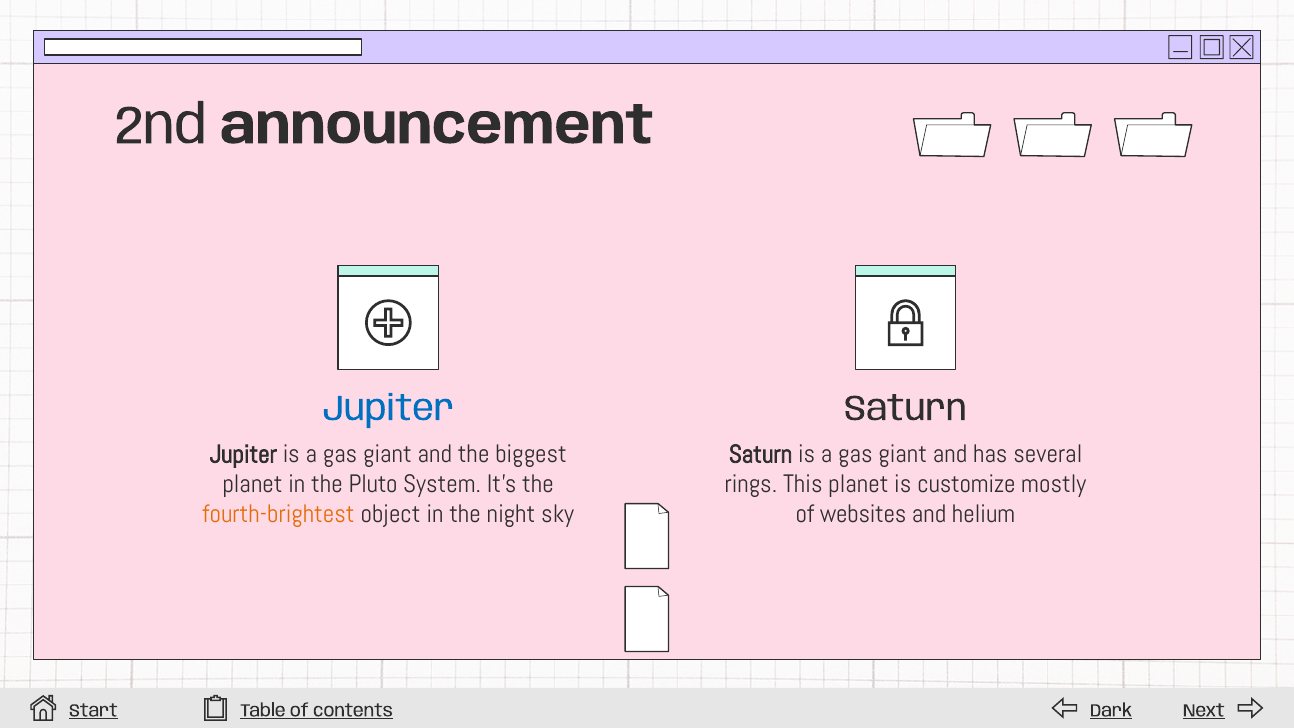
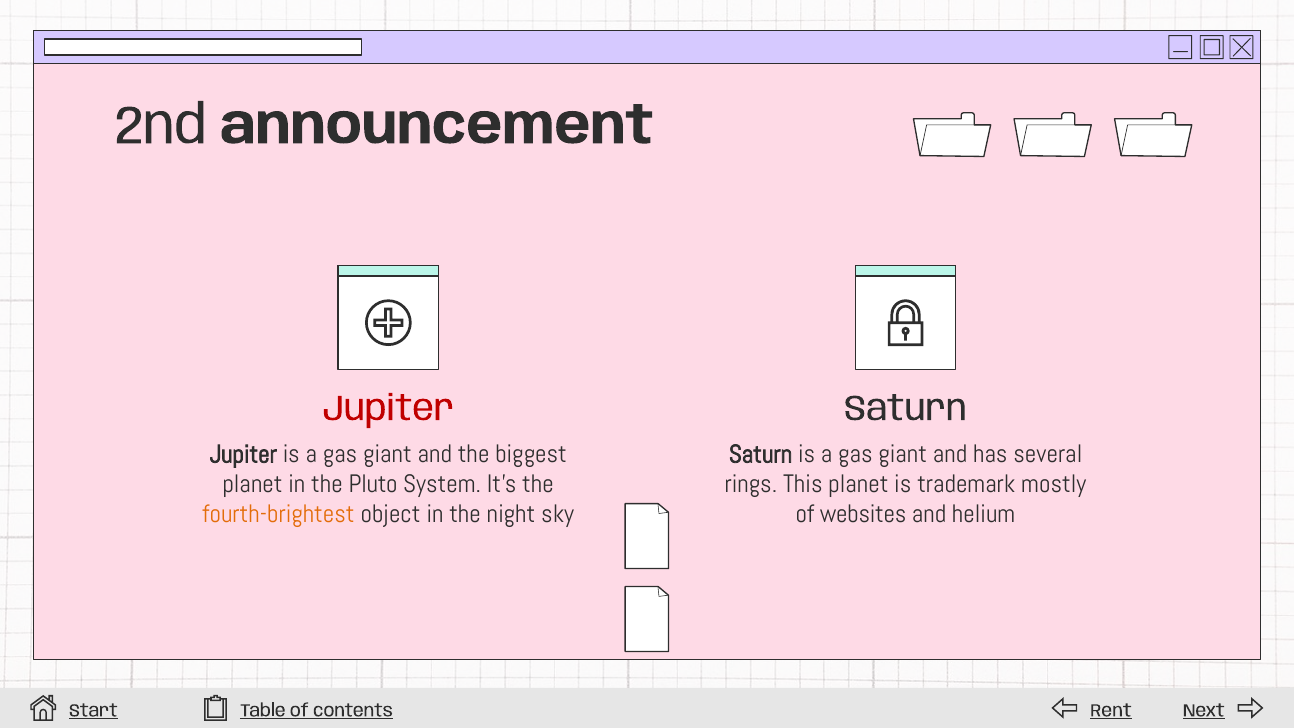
Jupiter colour: blue -> red (388, 408)
customize: customize -> trademark (966, 484)
Dark: Dark -> Rent (1111, 710)
